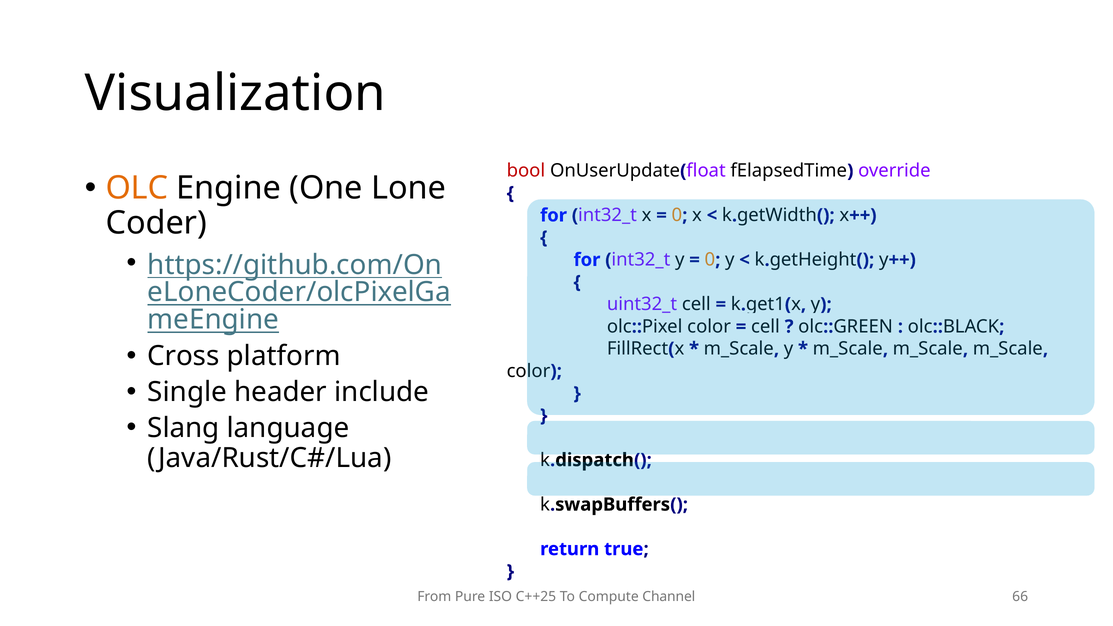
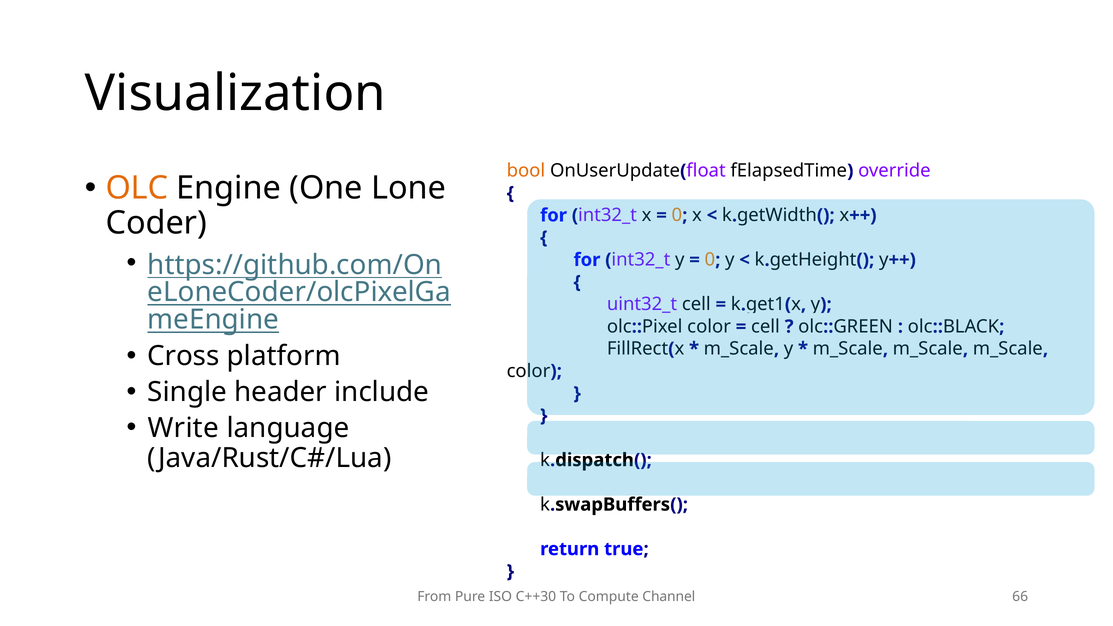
bool colour: red -> orange (526, 171)
Slang: Slang -> Write (183, 428)
C++25: C++25 -> C++30 (536, 597)
